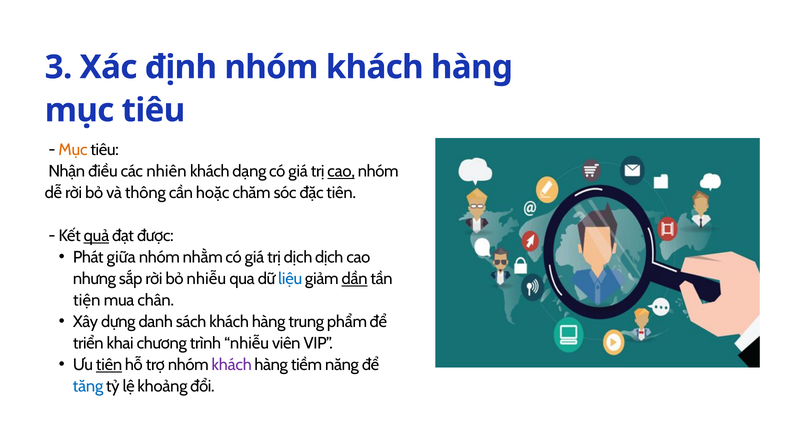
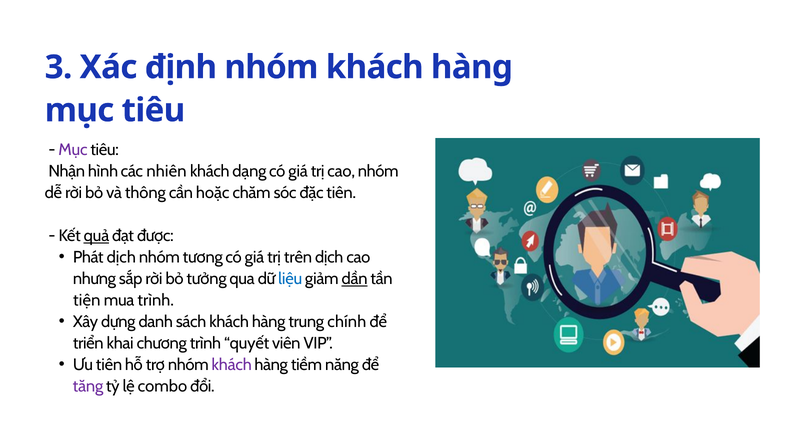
Mục colour: orange -> purple (73, 150)
điều: điều -> hình (103, 171)
cao underline: present -> none (341, 171)
Phát giữa: giữa -> dịch (121, 257)
nhằm: nhằm -> tương (203, 257)
trị dịch: dịch -> trên (298, 257)
bỏ nhiễu: nhiễu -> tưởng (207, 279)
mua chân: chân -> trình (156, 300)
phẩm: phẩm -> chính (347, 322)
trình nhiễu: nhiễu -> quyết (247, 343)
tiên underline: present -> none (109, 365)
tăng colour: blue -> purple (88, 387)
khoảng: khoảng -> combo (162, 387)
